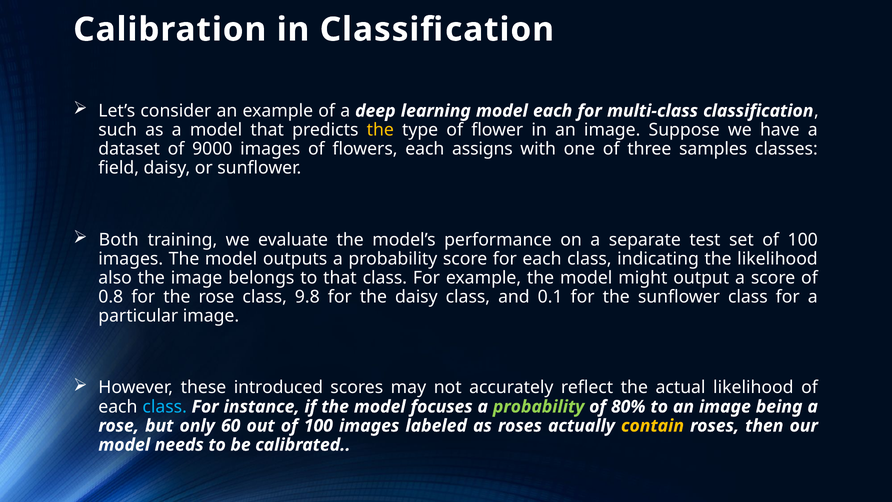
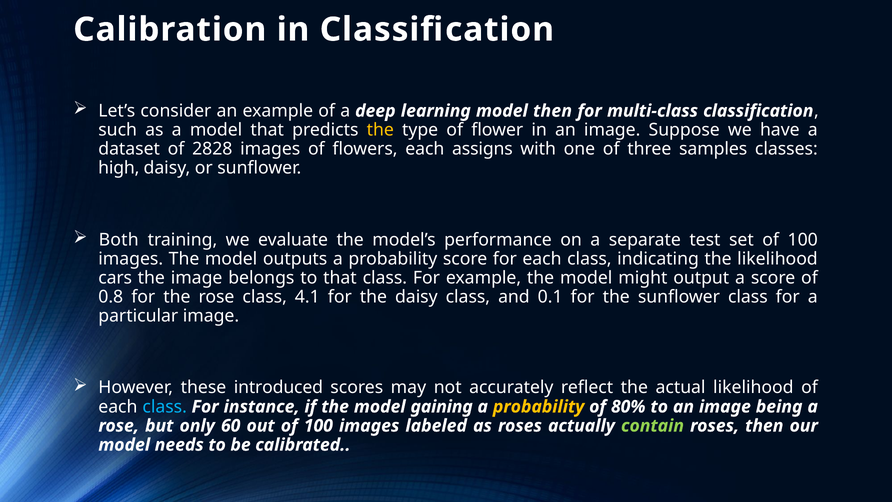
model each: each -> then (553, 111)
9000: 9000 -> 2828 (212, 149)
field: field -> high (119, 168)
also: also -> cars (115, 278)
9.8: 9.8 -> 4.1 (307, 297)
focuses: focuses -> gaining (442, 407)
probability colour: light green -> yellow (539, 407)
contain colour: yellow -> light green (652, 426)
